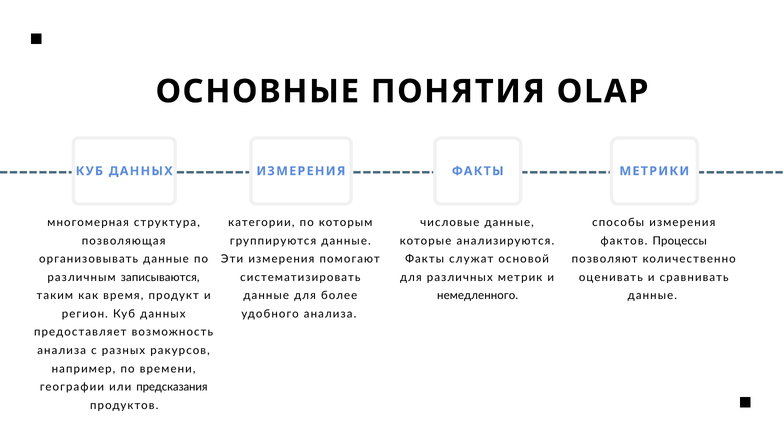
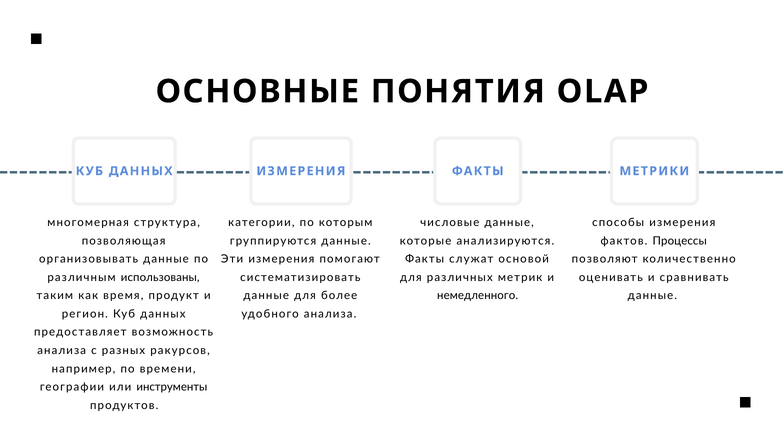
записываются: записываются -> использованы (160, 277)
предсказания: предсказания -> инструменты (172, 387)
